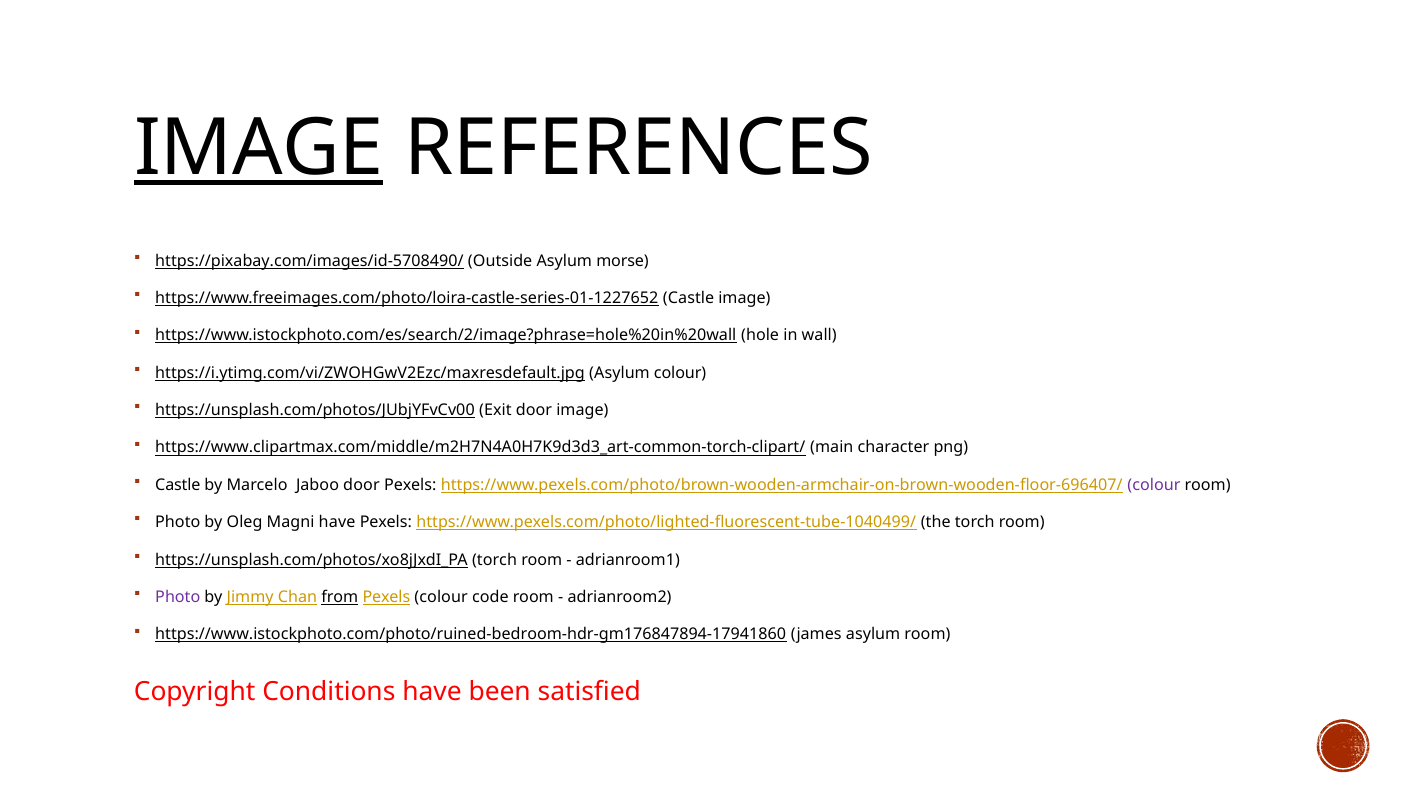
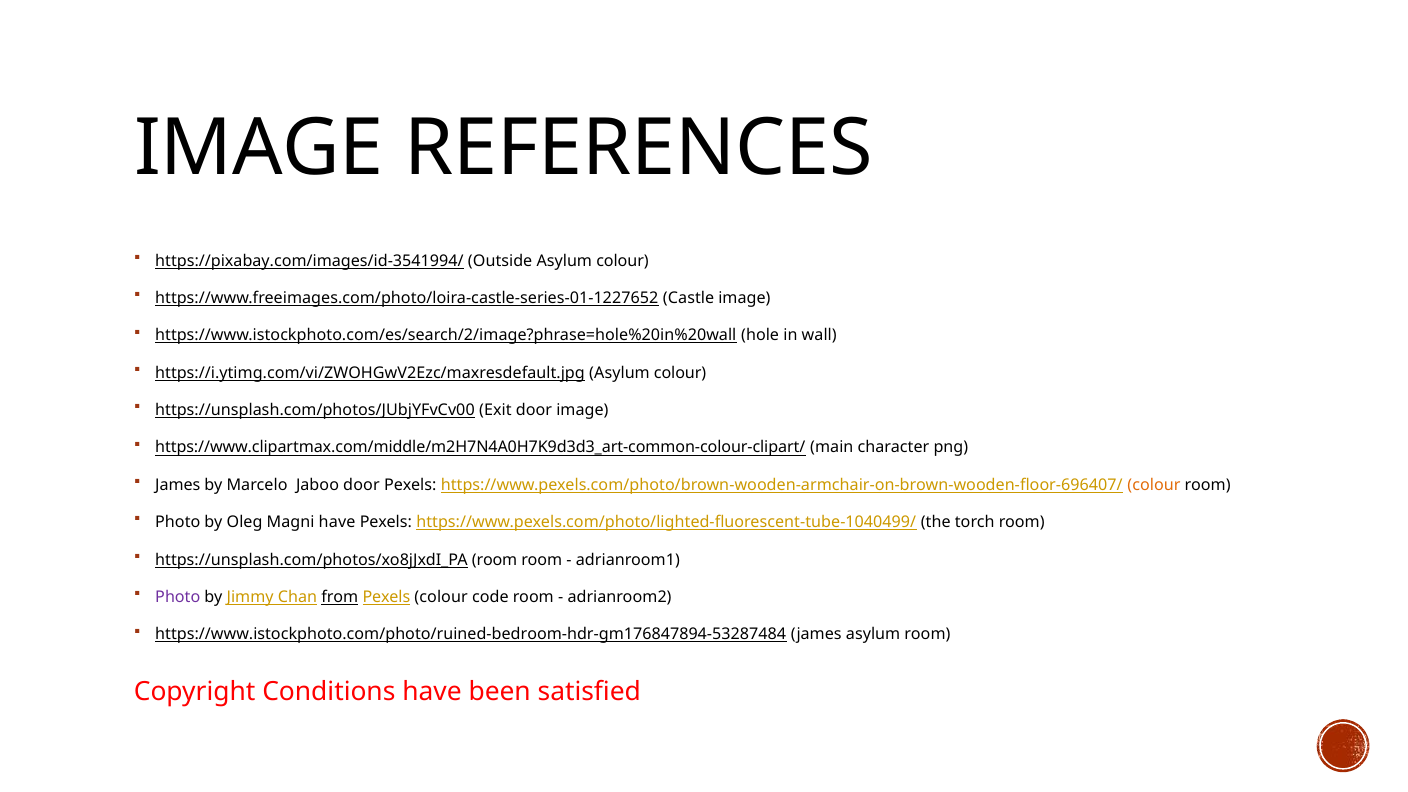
IMAGE underline: present -> none (259, 148)
https://pixabay.com/images/id-5708490/: https://pixabay.com/images/id-5708490/ -> https://pixabay.com/images/id-3541994/ (309, 261)
Outside Asylum morse: morse -> colour (622, 261)
https://www.clipartmax.com/middle/m2H7N4A0H7K9d3d3_art-common-torch-clipart/: https://www.clipartmax.com/middle/m2H7N4A0H7K9d3d3_art-common-torch-clipart/ -> https://www.clipartmax.com/middle/m2H7N4A0H7K9d3d3_art-common-colour-clipart/ (480, 448)
Castle: Castle -> James (178, 485)
colour colour: purple -> orange (1154, 485)
https://unsplash.com/photos/xo8jJxdI_PA torch: torch -> room (495, 560)
https://www.istockphoto.com/photo/ruined-bedroom-hdr-gm176847894-17941860: https://www.istockphoto.com/photo/ruined-bedroom-hdr-gm176847894-17941860 -> https://www.istockphoto.com/photo/ruined-bedroom-hdr-gm176847894-53287484 (471, 635)
